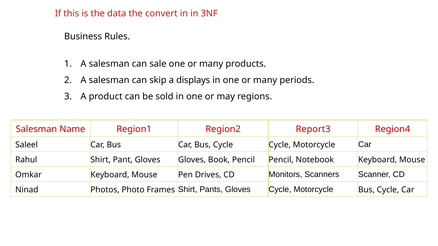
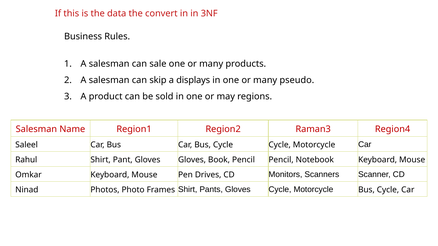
periods: periods -> pseudo (297, 80)
Report3: Report3 -> Raman3 (313, 129)
